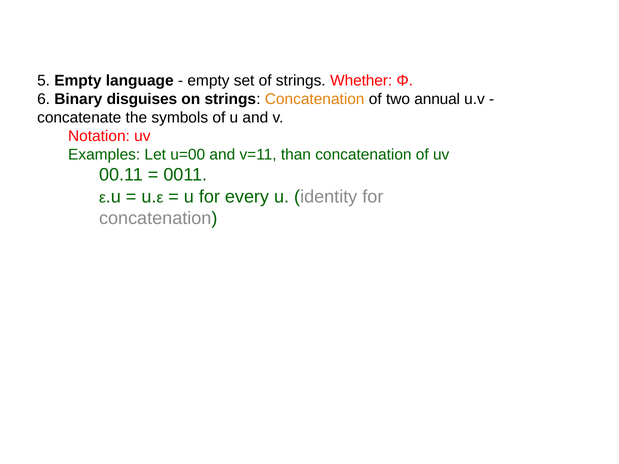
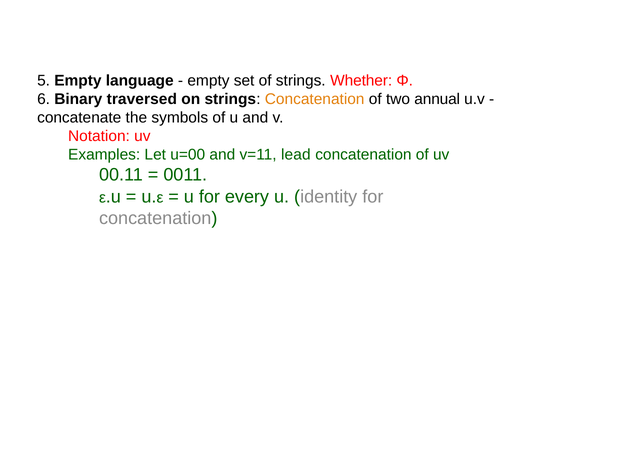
disguises: disguises -> traversed (142, 99)
than: than -> lead (296, 155)
